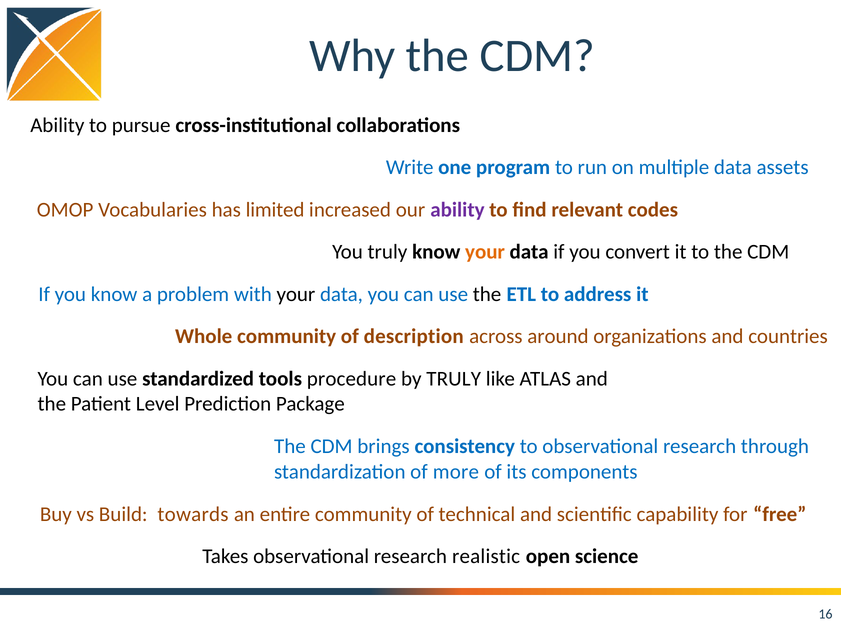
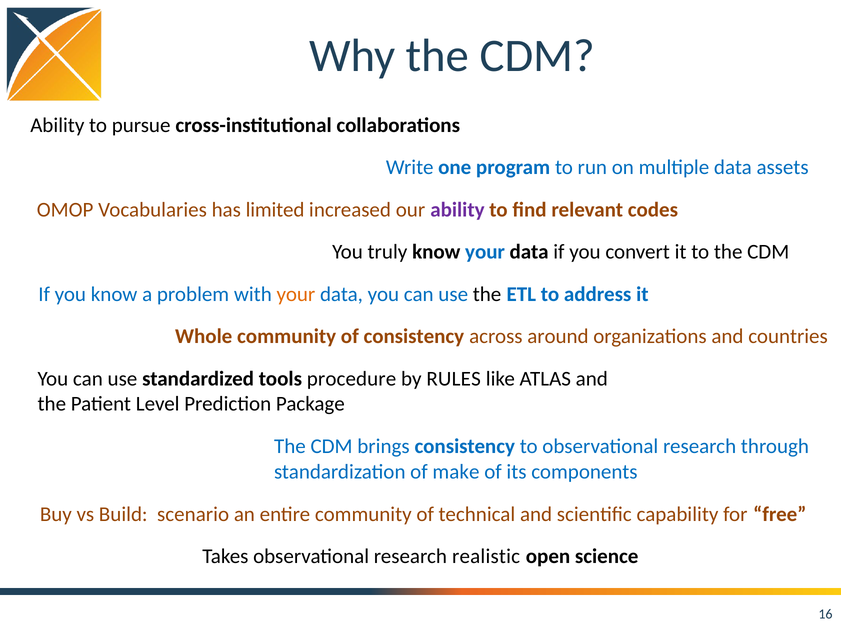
your colour: orange -> blue (485, 252)
your colour: black -> orange (296, 295)
of description: description -> consistency (414, 337)
by TRULY: TRULY -> RULES (454, 379)
more: more -> make (456, 472)
towards: towards -> scenario (193, 515)
